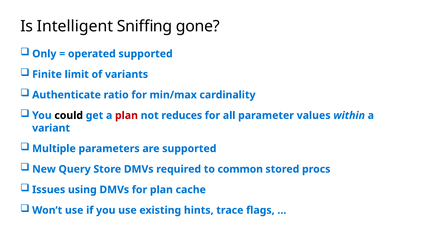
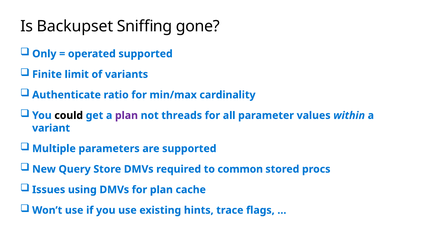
Intelligent: Intelligent -> Backupset (75, 26)
plan colour: red -> purple (126, 115)
reduces: reduces -> threads (182, 115)
